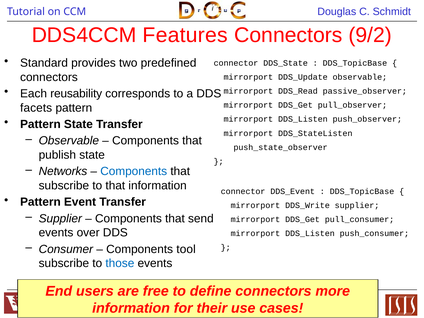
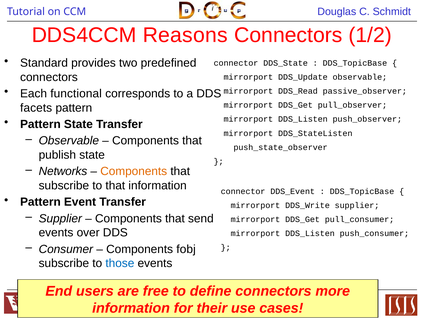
Features: Features -> Reasons (185, 35)
9/2: 9/2 -> 1/2 (370, 35)
reusability: reusability -> functional (76, 94)
Components colour: blue -> orange (134, 171)
tool: tool -> fobj (186, 249)
